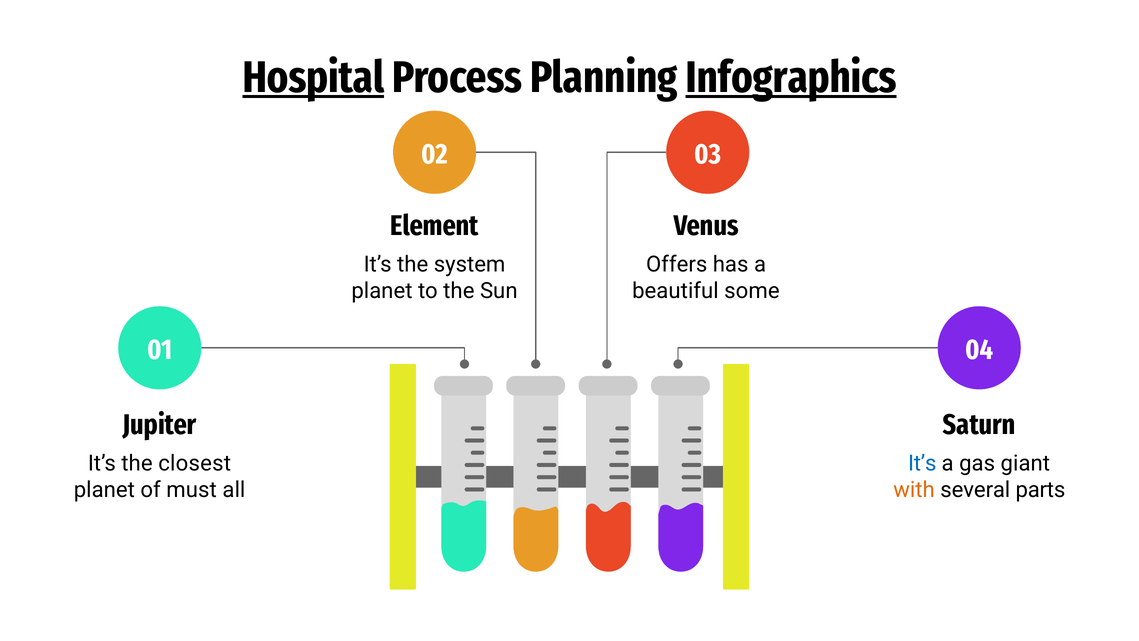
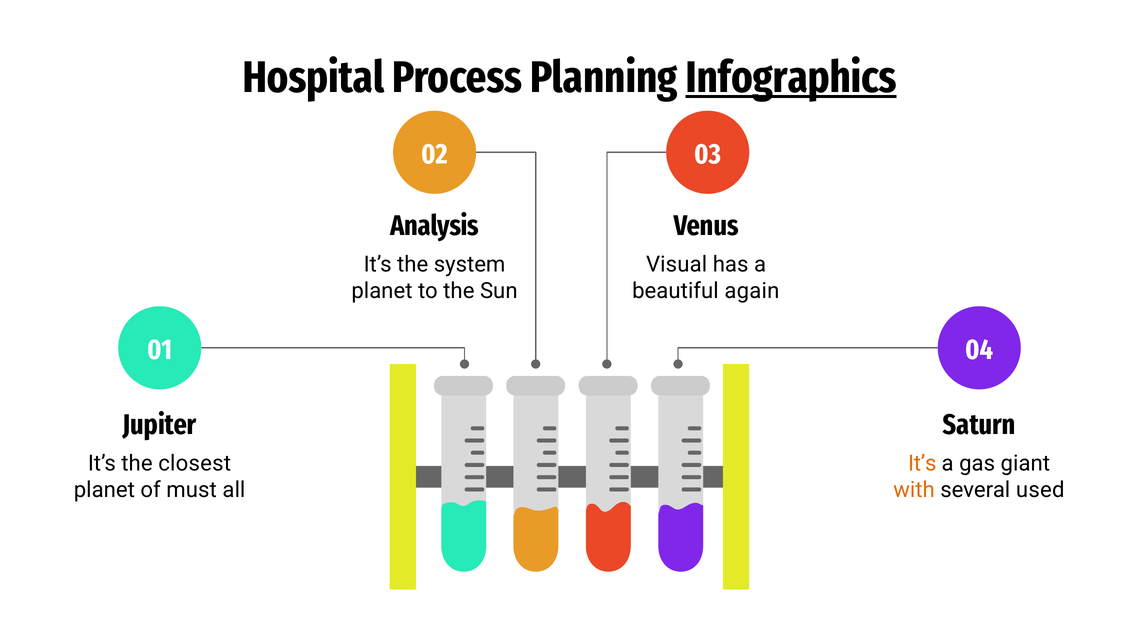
Hospital underline: present -> none (313, 77)
Element: Element -> Analysis (435, 226)
Offers: Offers -> Visual (677, 264)
some: some -> again (752, 291)
It’s colour: blue -> orange (922, 463)
parts: parts -> used (1040, 490)
